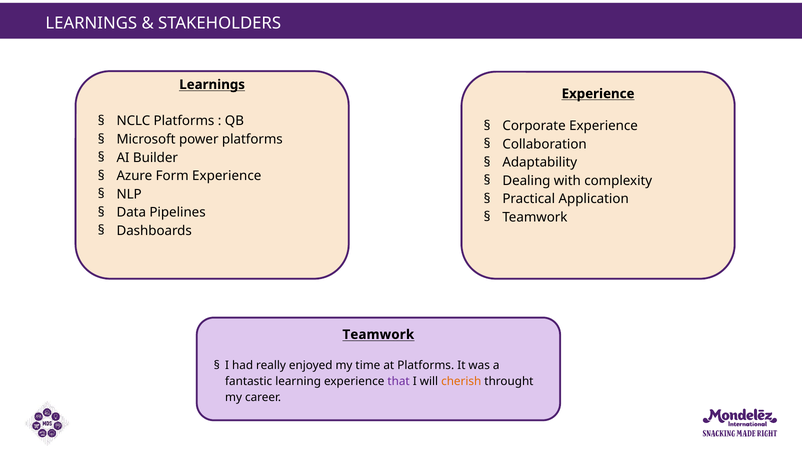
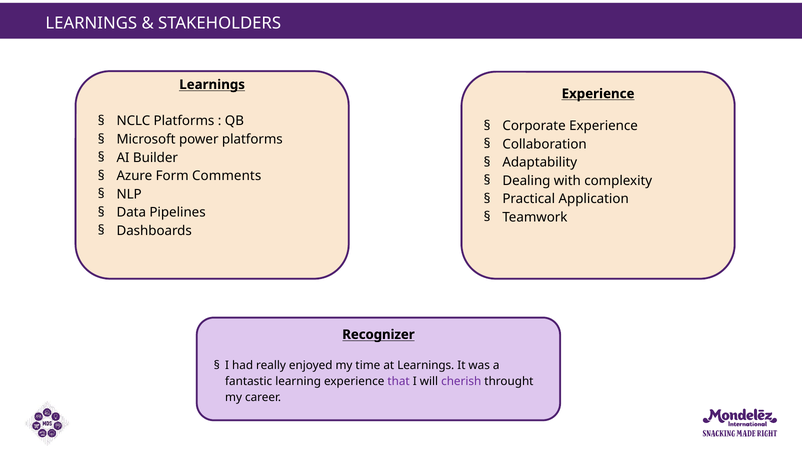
Form Experience: Experience -> Comments (227, 176)
Teamwork: Teamwork -> Recognizer (378, 335)
at Platforms: Platforms -> Learnings (426, 366)
cherish colour: orange -> purple (461, 382)
